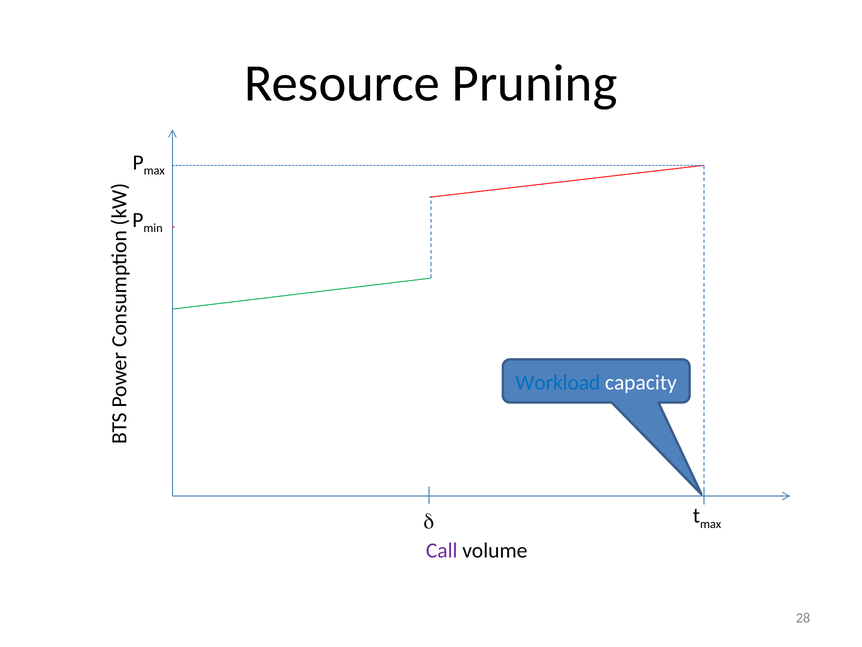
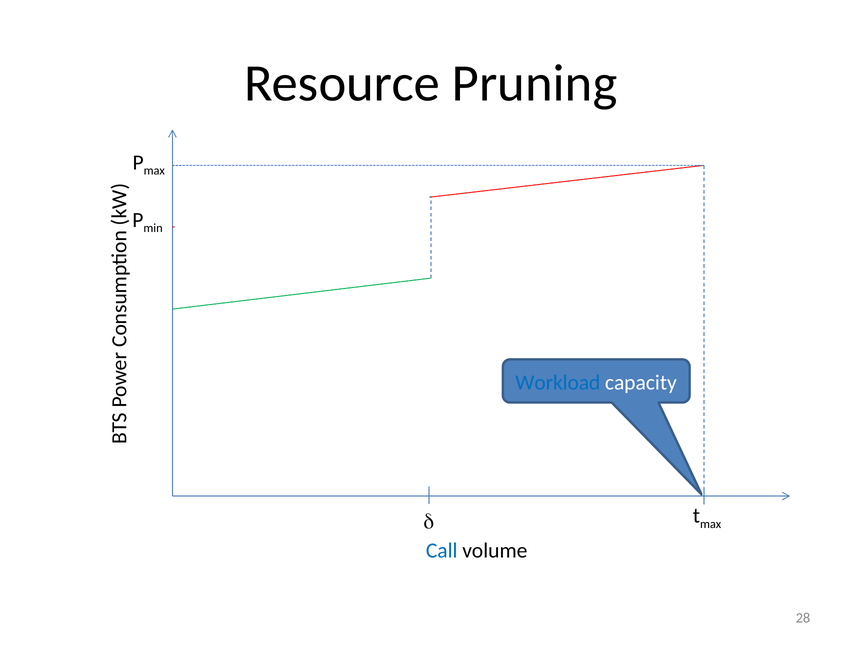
Call colour: purple -> blue (442, 550)
